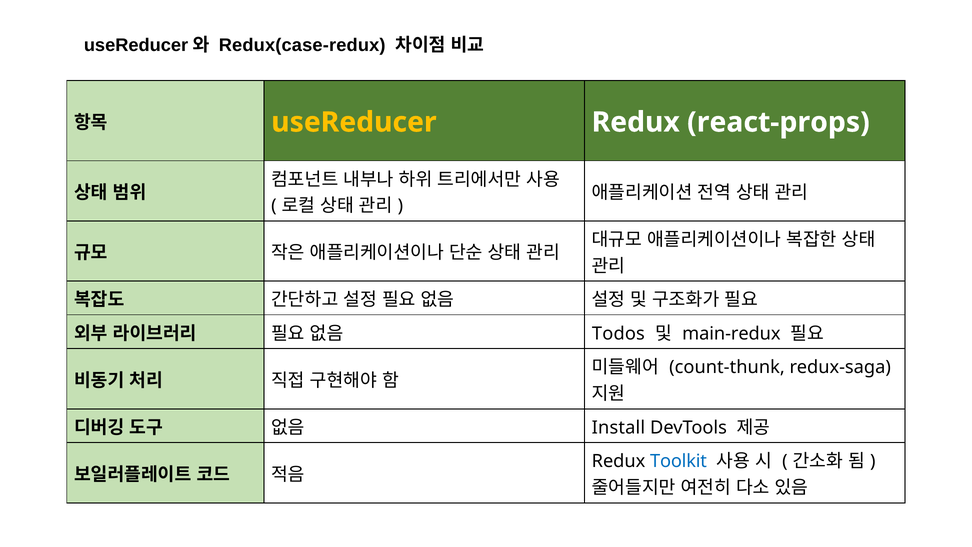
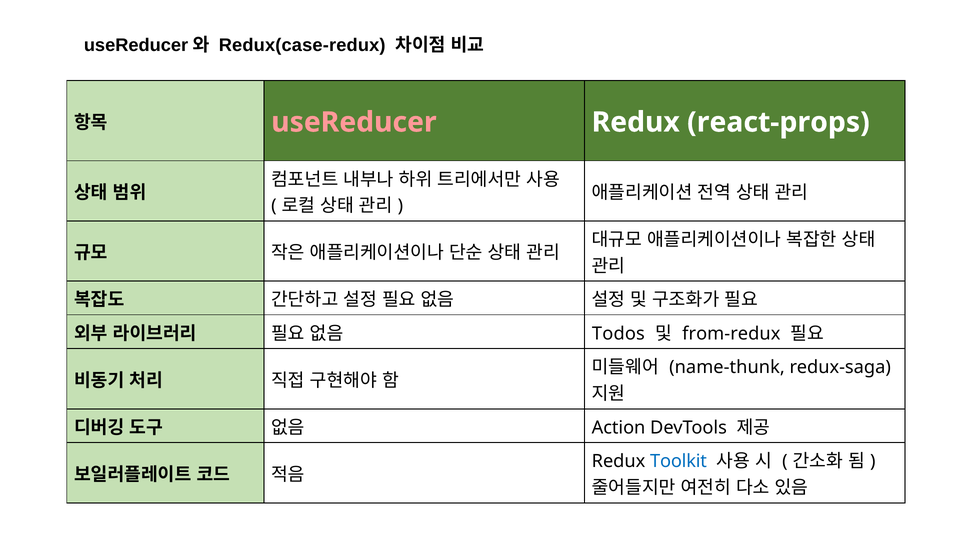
useReducer colour: yellow -> pink (354, 122)
main-redux: main-redux -> from-redux (731, 333)
count-thunk: count-thunk -> name-thunk (727, 367)
Install: Install -> Action (619, 427)
